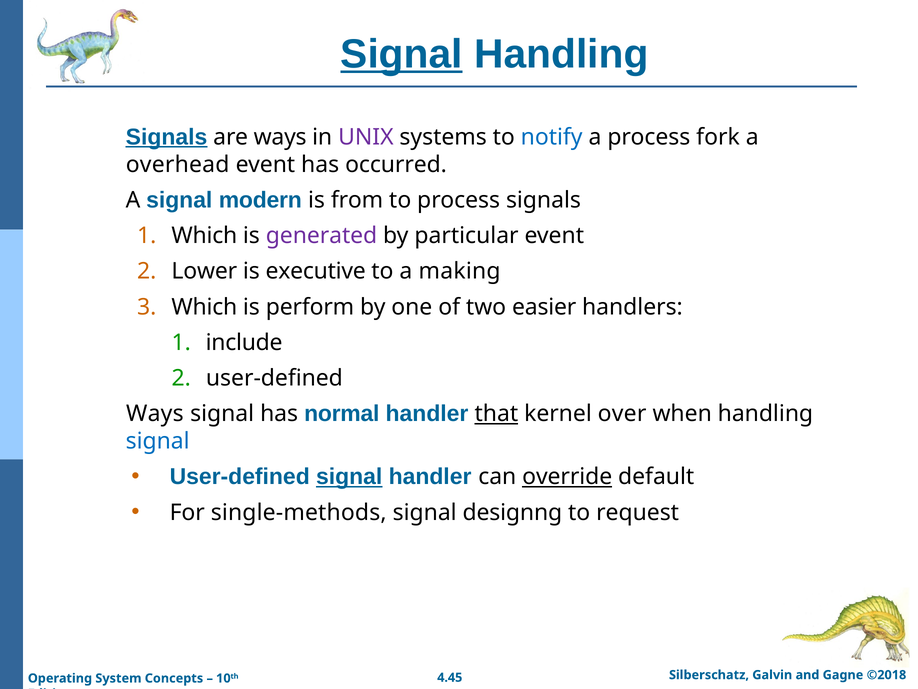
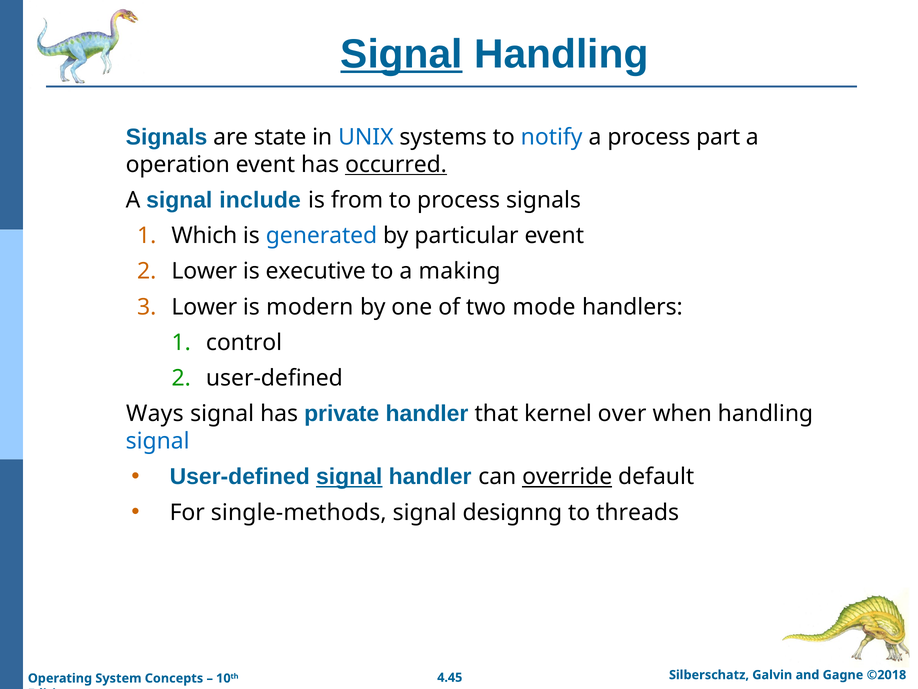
Signals underline: present -> none (167, 137)
are ways: ways -> state (280, 137)
UNIX colour: purple -> blue (366, 137)
fork: fork -> part (718, 137)
overhead: overhead -> operation (178, 164)
occurred underline: none -> present (396, 164)
modern: modern -> include (260, 200)
generated colour: purple -> blue (322, 236)
Which: Which -> Lower (204, 307)
perform: perform -> modern (310, 307)
easier: easier -> mode (544, 307)
include: include -> control (244, 342)
normal: normal -> private (342, 413)
that underline: present -> none (496, 413)
request: request -> threads (638, 512)
